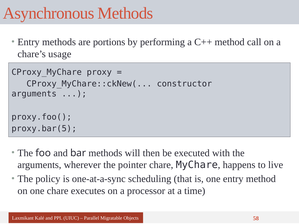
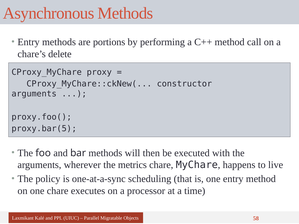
usage: usage -> delete (60, 54)
pointer: pointer -> metrics (132, 165)
